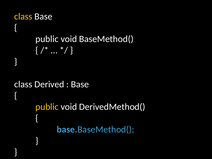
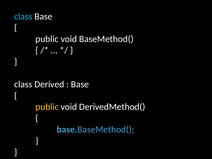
class colour: yellow -> light blue (23, 16)
